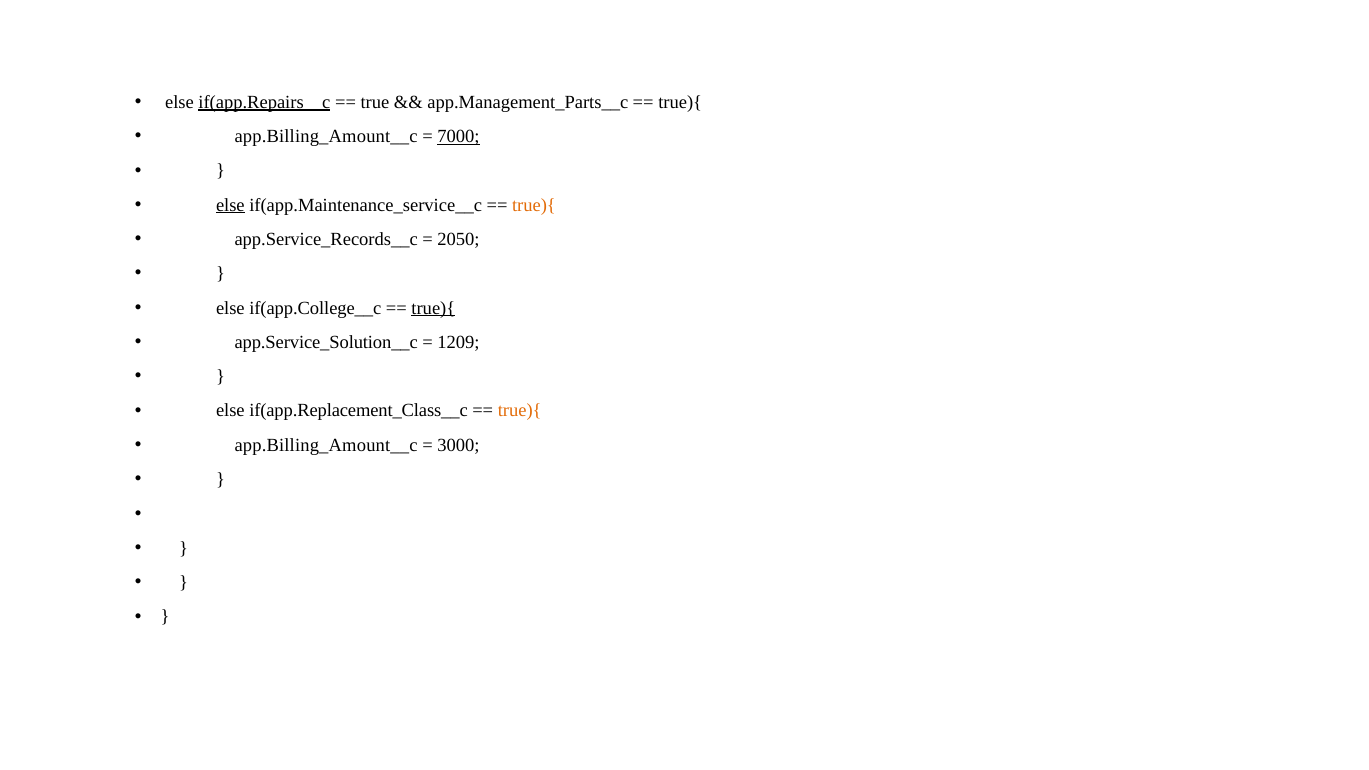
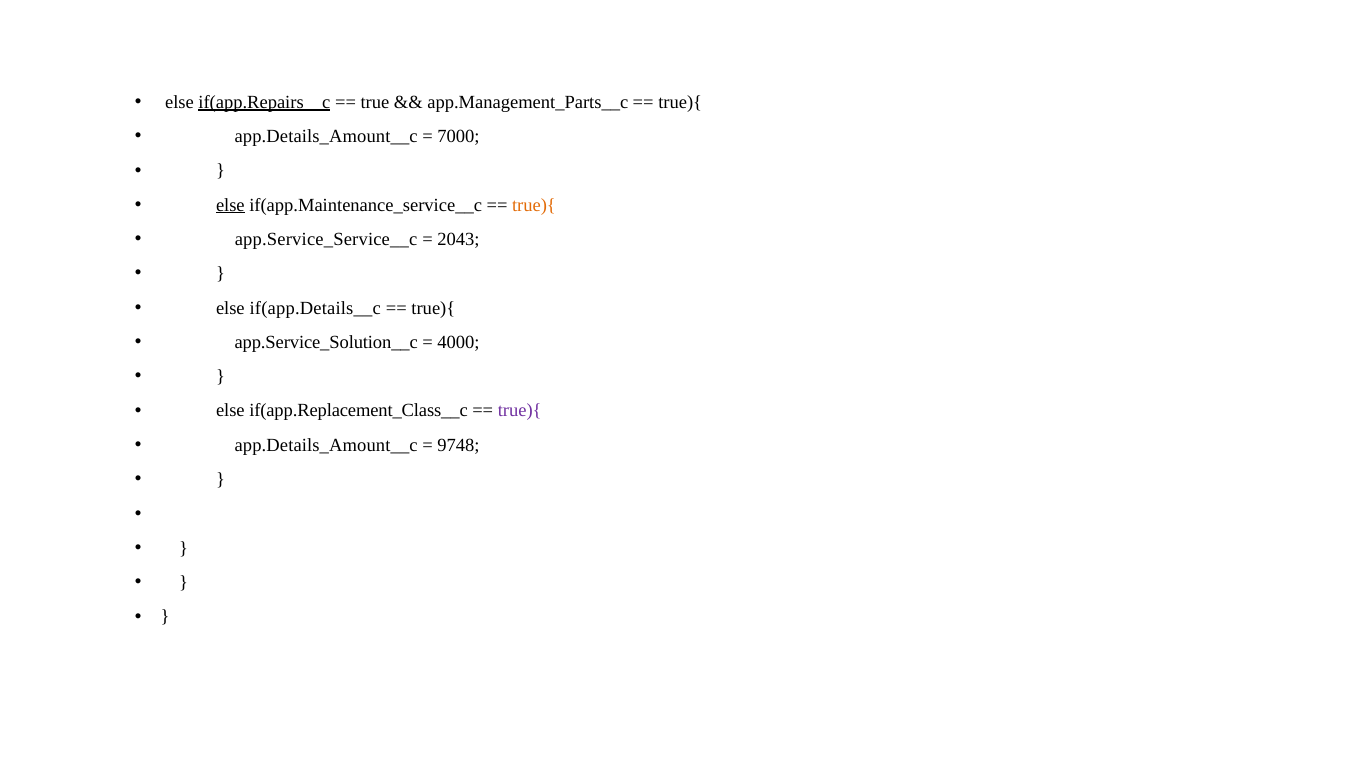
app.Billing_Amount__c: app.Billing_Amount__c -> app.Details_Amount__c (326, 136)
7000 underline: present -> none (459, 136)
app.Service_Records__c: app.Service_Records__c -> app.Service_Service__c (326, 239)
2050: 2050 -> 2043 (459, 239)
if(app.College__c: if(app.College__c -> if(app.Details__c (315, 308)
true){ underline: present -> none (433, 308)
1209: 1209 -> 4000 (459, 342)
true){ colour: orange -> purple (520, 411)
app.Billing_Amount__c: app.Billing_Amount__c -> app.Details_Amount__c (326, 445)
3000: 3000 -> 9748 (459, 445)
